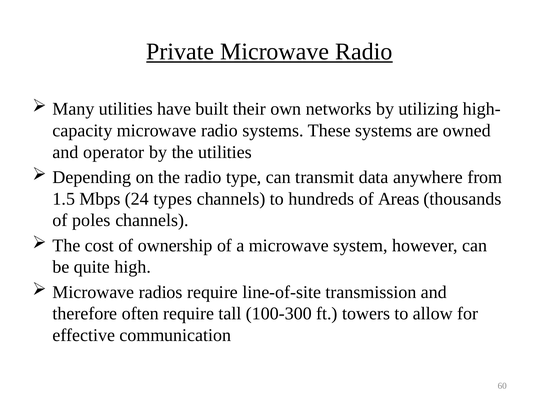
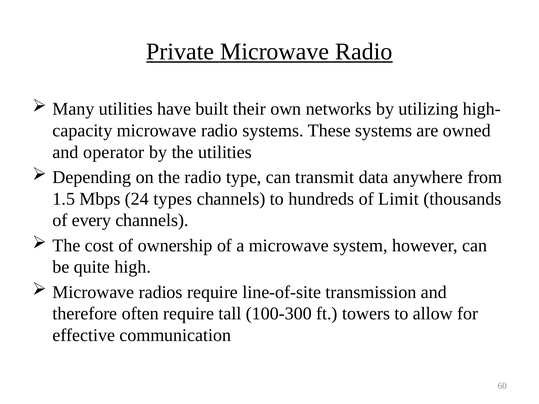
Areas: Areas -> Limit (399, 199)
poles: poles -> every (92, 220)
